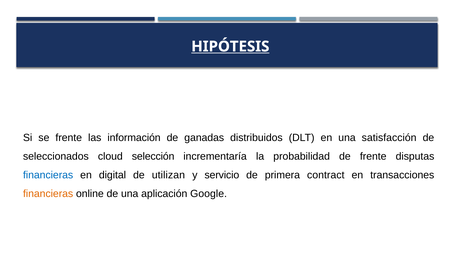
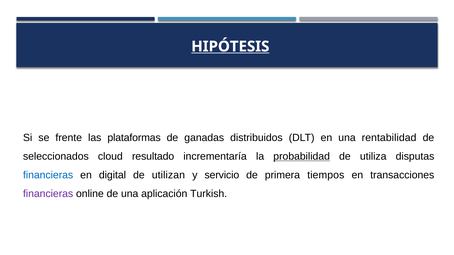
información: información -> plataformas (134, 138)
satisfacción: satisfacción -> rentabilidad (389, 138)
selección: selección -> resultado (153, 157)
probabilidad underline: none -> present (302, 157)
de frente: frente -> utiliza (373, 157)
contract: contract -> tiempos (326, 175)
financieras colour: orange -> purple (48, 194)
Google: Google -> Turkish (209, 194)
